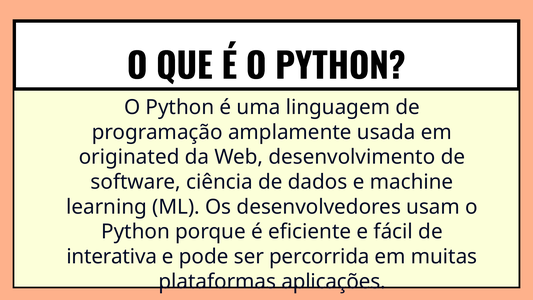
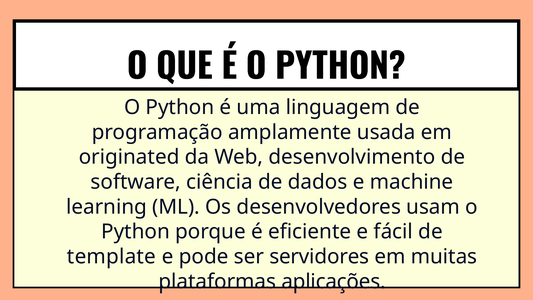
interativa: interativa -> template (111, 257)
percorrida: percorrida -> servidores (319, 257)
